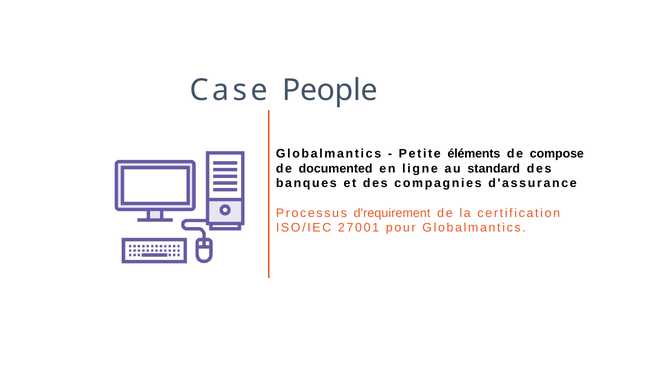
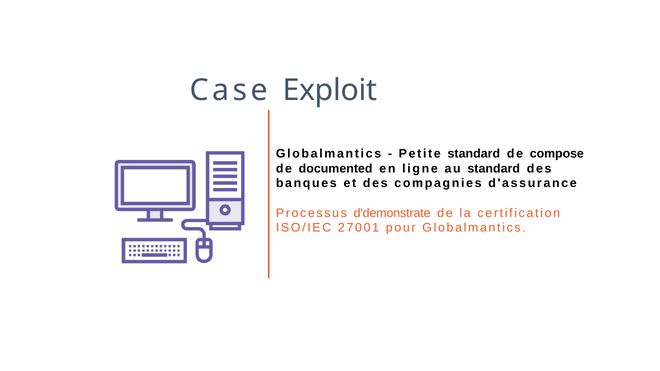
People: People -> Exploit (330, 90)
Petite éléments: éléments -> standard (474, 154)
d'requirement: d'requirement -> d'demonstrate (392, 213)
